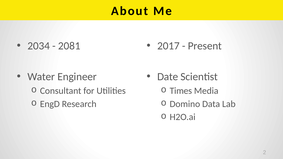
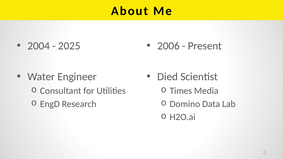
2034: 2034 -> 2004 (39, 46)
2081: 2081 -> 2025 (69, 46)
2017: 2017 -> 2006 (168, 46)
Date: Date -> Died (168, 77)
